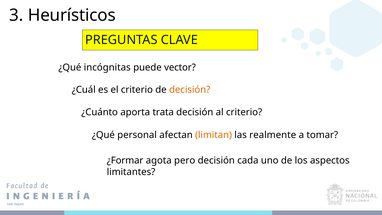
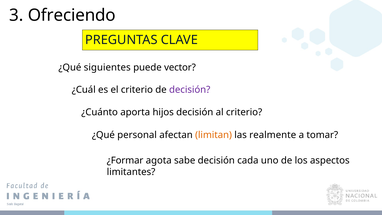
Heurísticos: Heurísticos -> Ofreciendo (72, 15)
incógnitas: incógnitas -> siguientes (107, 67)
decisión colour: orange -> purple (190, 90)
trata: trata -> hijos (163, 112)
pero: pero -> sabe (185, 160)
